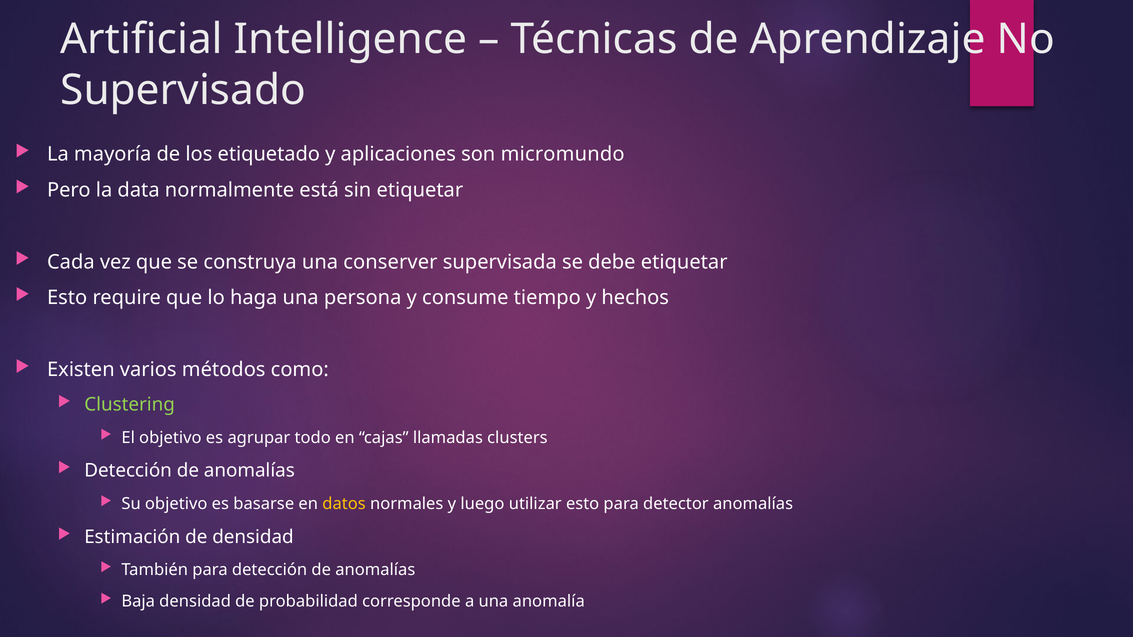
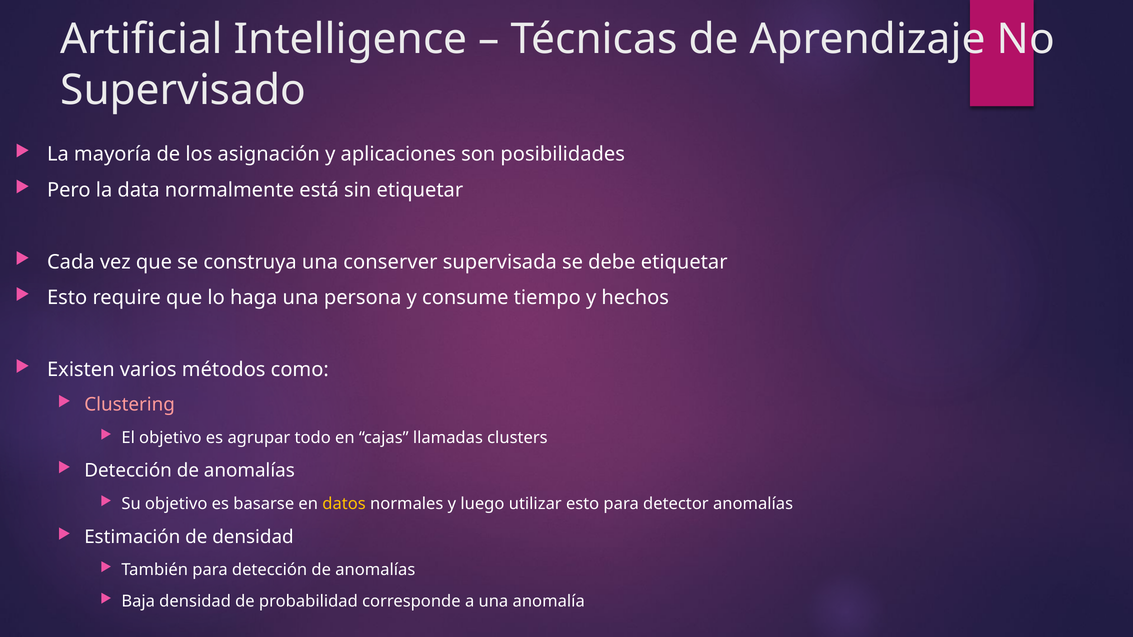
etiquetado: etiquetado -> asignación (269, 154)
micromundo: micromundo -> posibilidades (563, 154)
Clustering colour: light green -> pink (130, 405)
